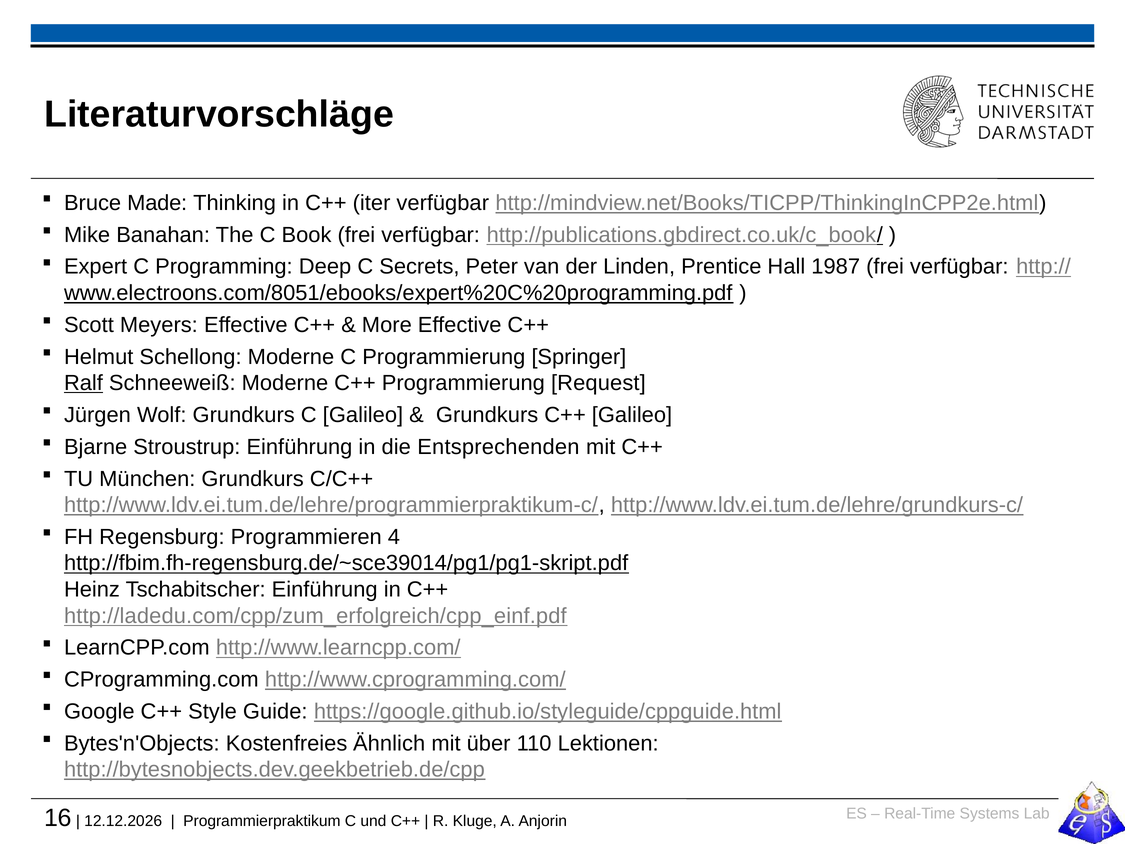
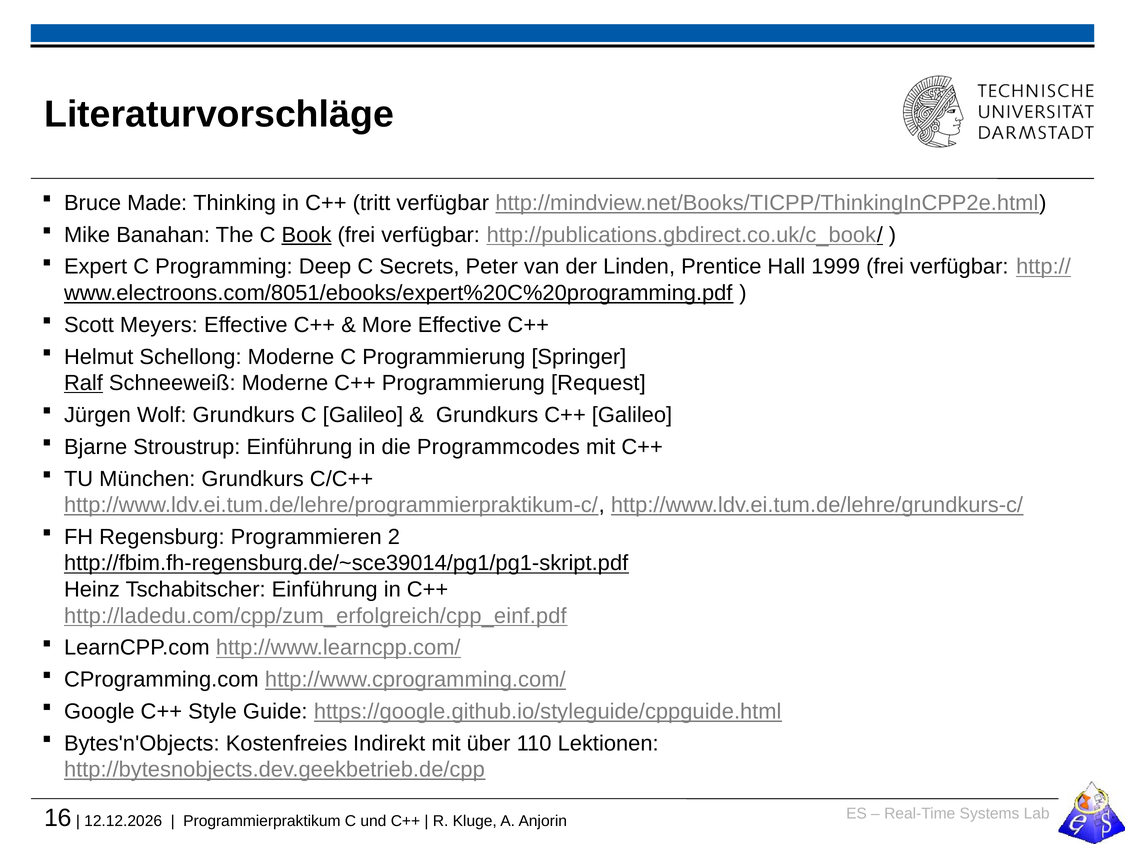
iter: iter -> tritt (372, 203)
Book underline: none -> present (307, 235)
1987: 1987 -> 1999 (836, 267)
Entsprechenden: Entsprechenden -> Programmcodes (498, 447)
4: 4 -> 2 (394, 537)
Ähnlich: Ähnlich -> Indirekt (389, 743)
